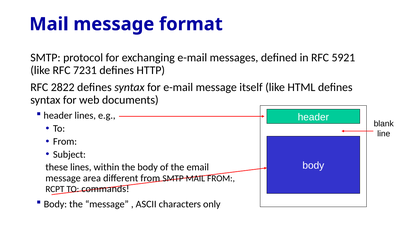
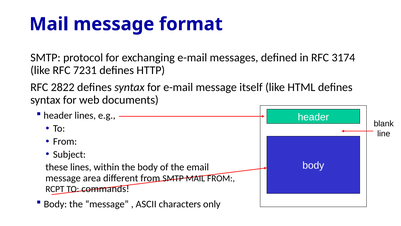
5921: 5921 -> 3174 (343, 58)
